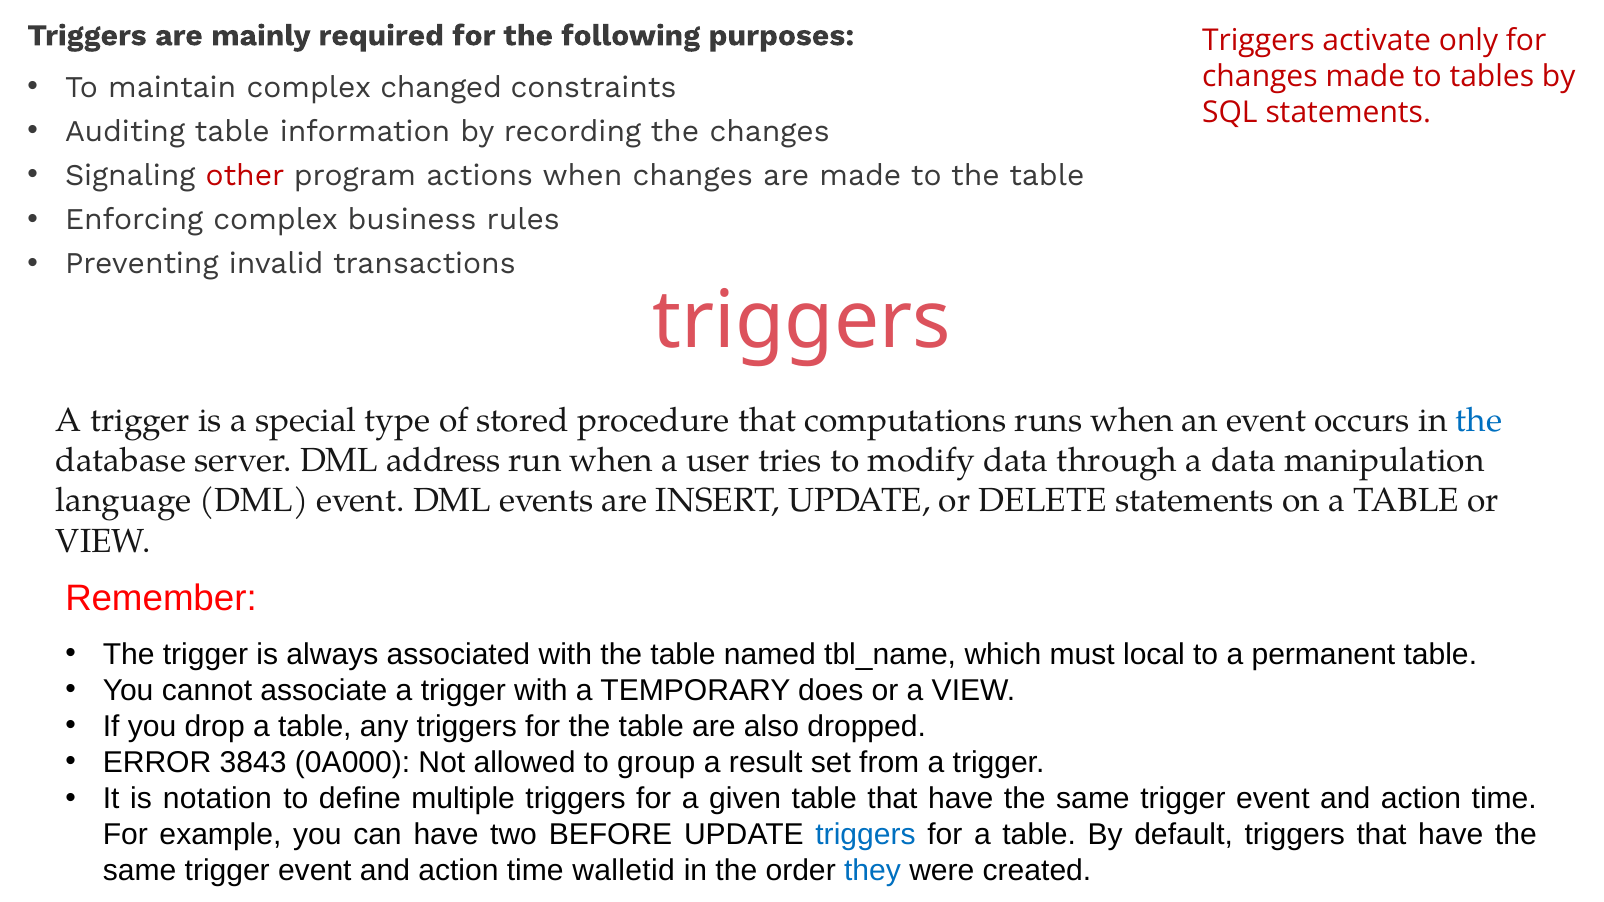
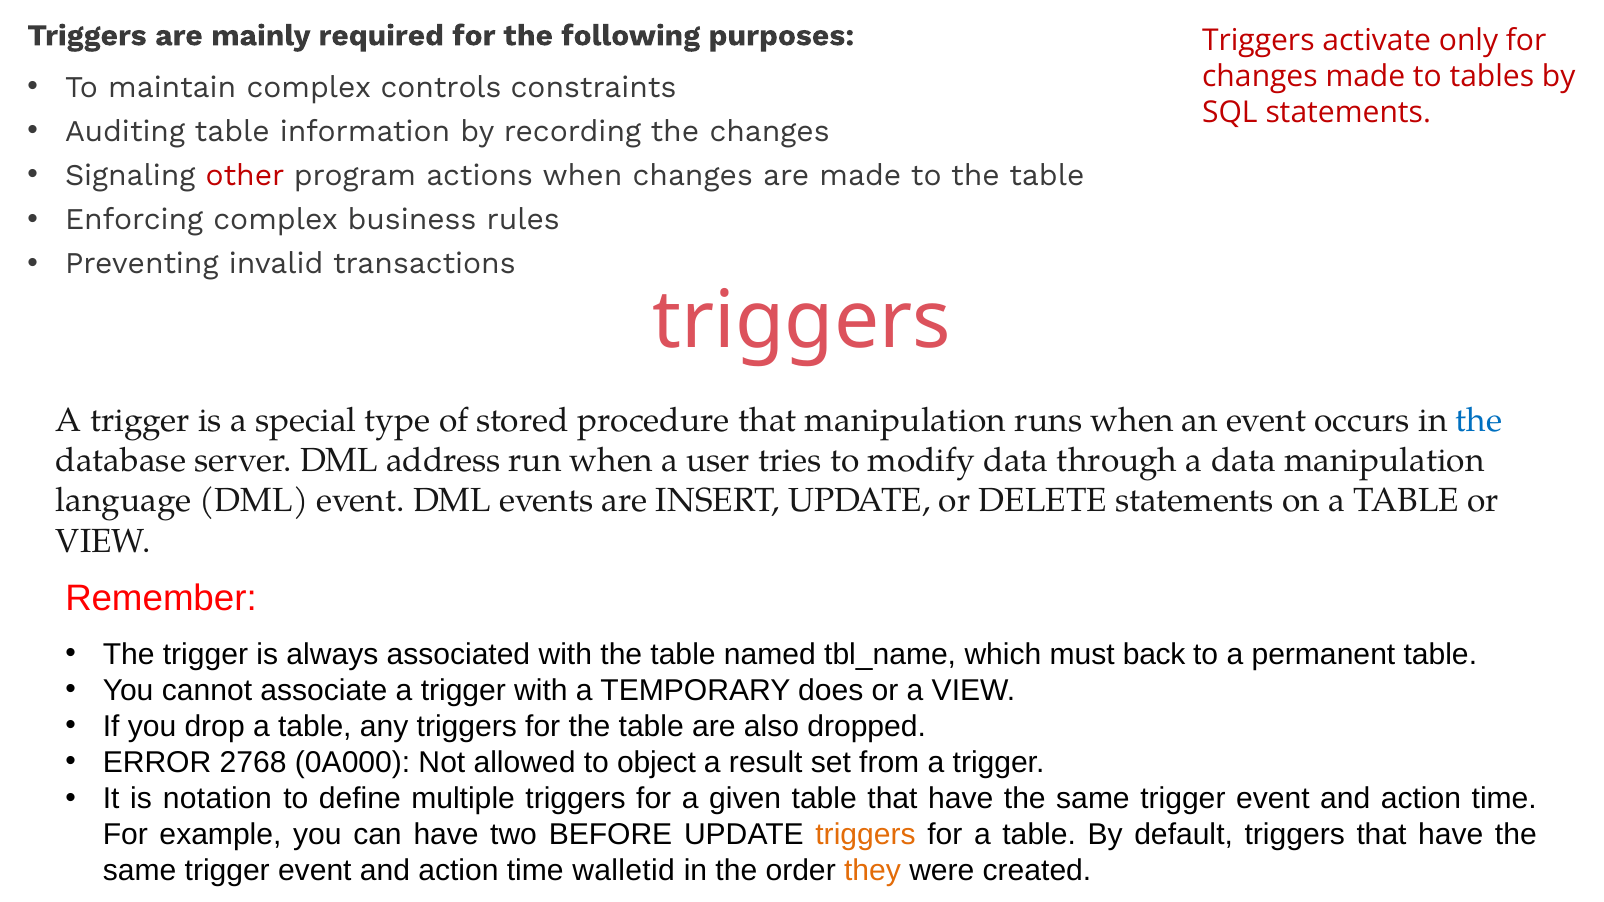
changed: changed -> controls (441, 87)
that computations: computations -> manipulation (906, 421)
local: local -> back (1154, 655)
3843: 3843 -> 2768 (253, 763)
group: group -> object (657, 763)
triggers colour: blue -> orange (866, 835)
they colour: blue -> orange (872, 871)
